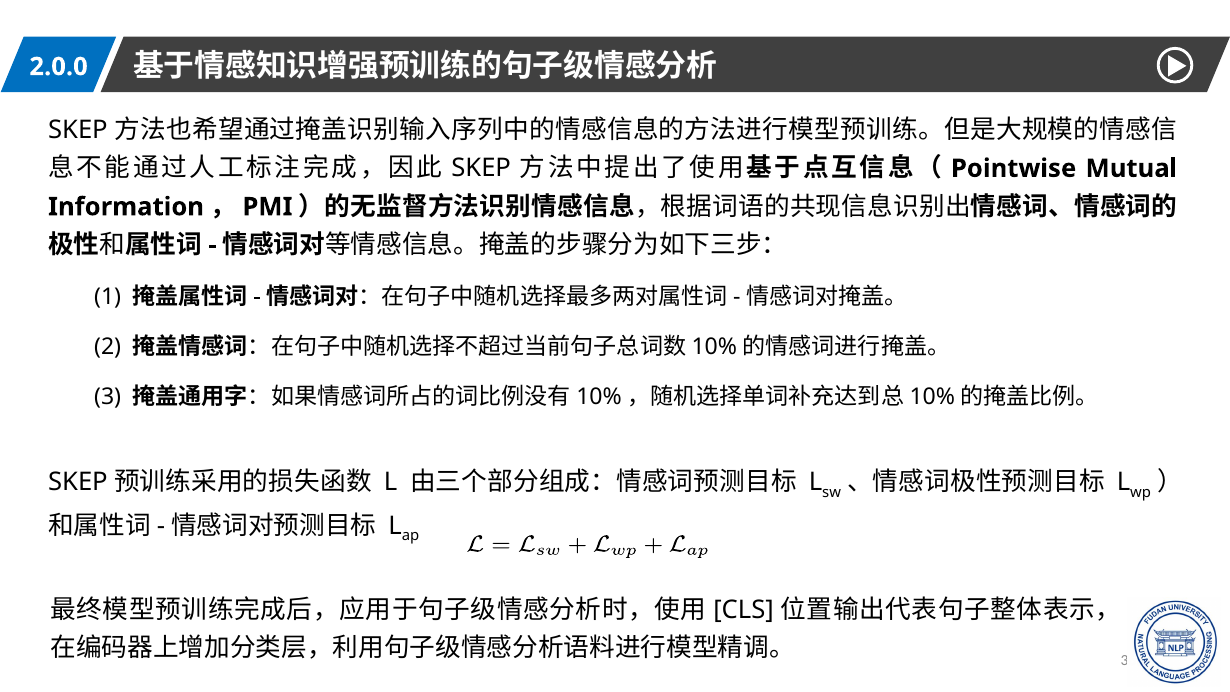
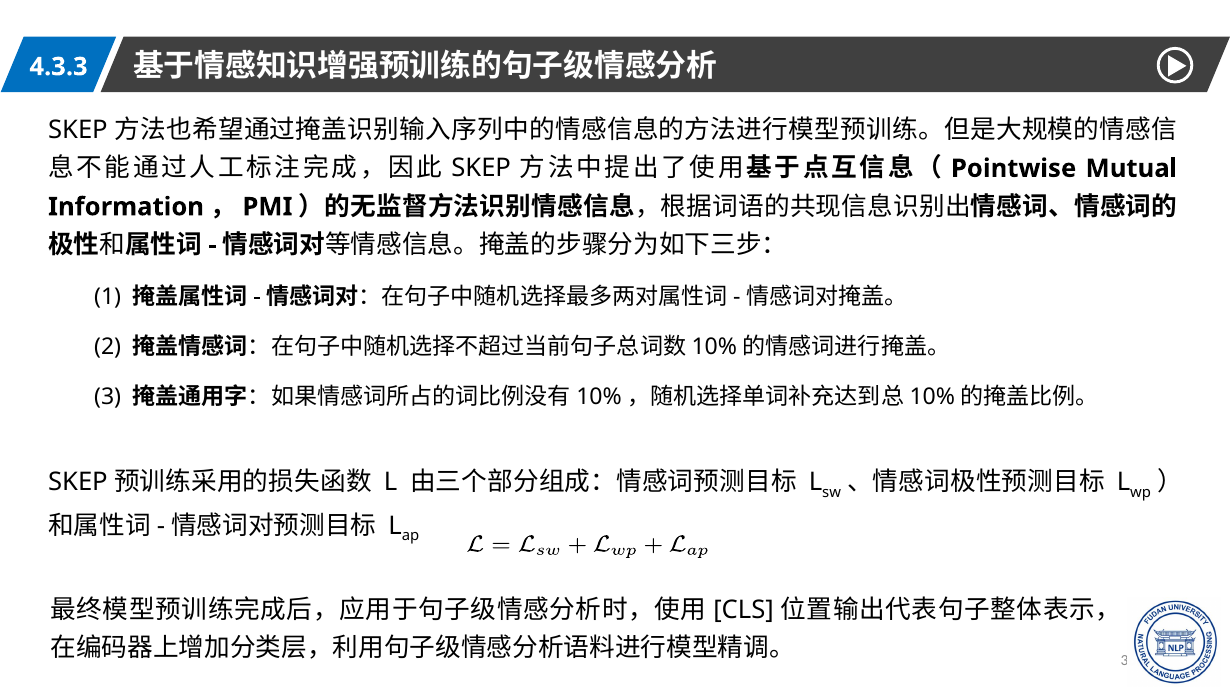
2.0.0: 2.0.0 -> 4.3.3 (59, 67)
